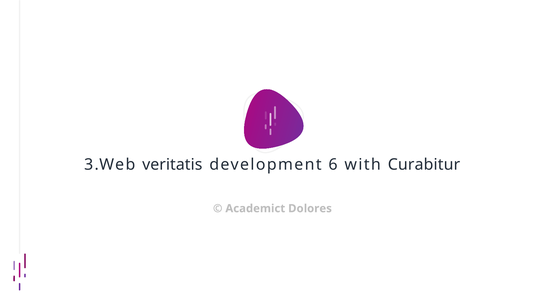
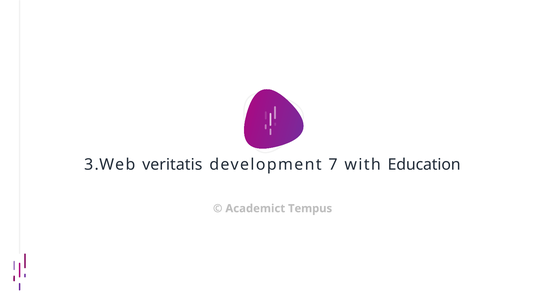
6: 6 -> 7 (333, 165)
Curabitur: Curabitur -> Education (424, 165)
Dolores: Dolores -> Tempus (310, 209)
